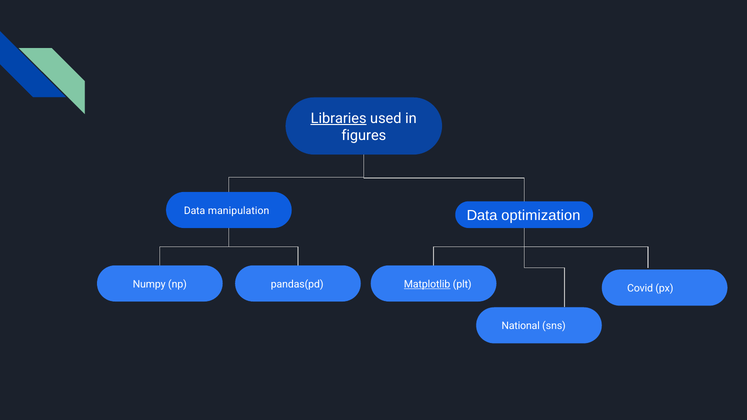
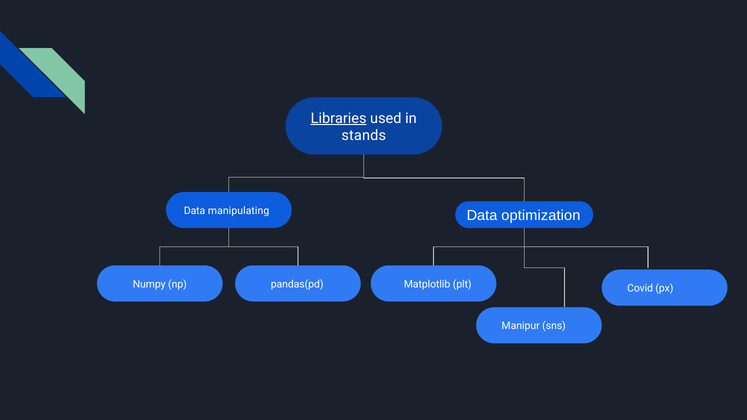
figures: figures -> stands (364, 136)
manipulation: manipulation -> manipulating (239, 211)
Matplotlib underline: present -> none (427, 284)
National: National -> Manipur (521, 326)
